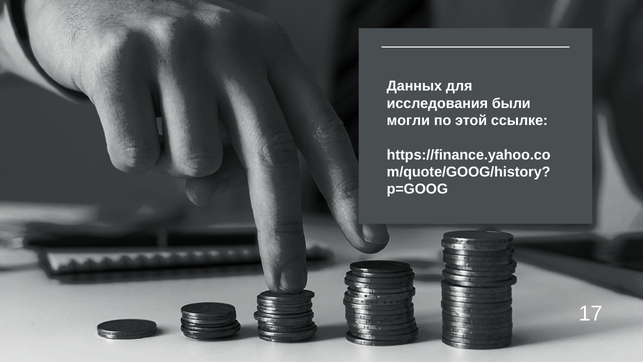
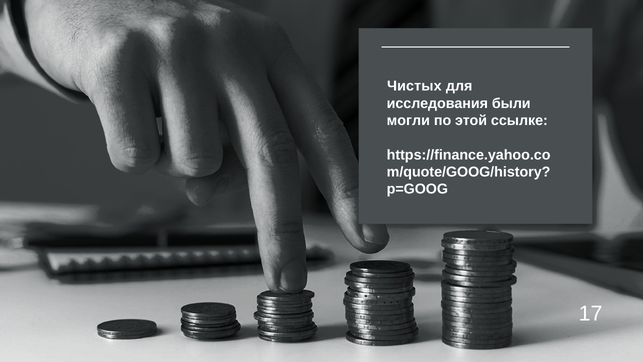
Данных: Данных -> Чистых (414, 86)
